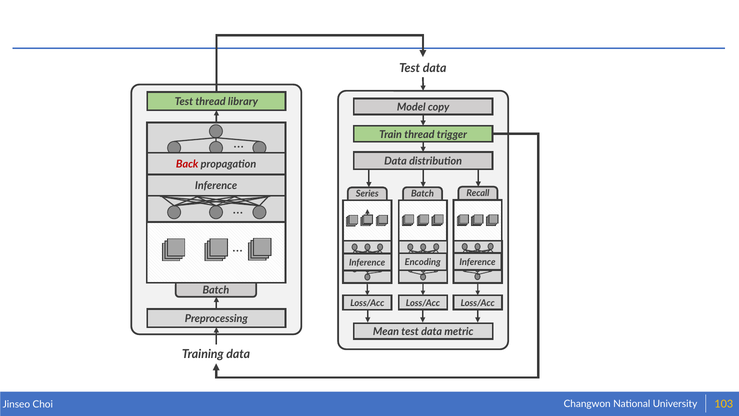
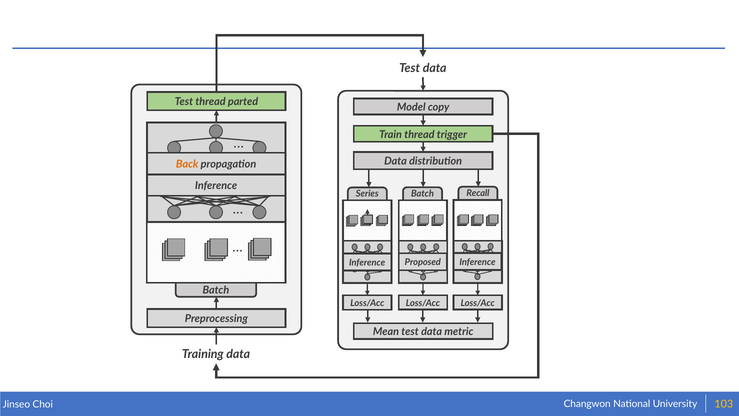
library: library -> parted (243, 102)
Back colour: red -> orange (187, 164)
Encoding: Encoding -> Proposed (423, 262)
